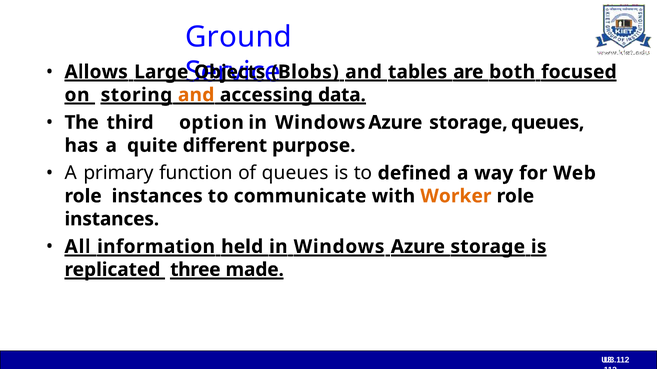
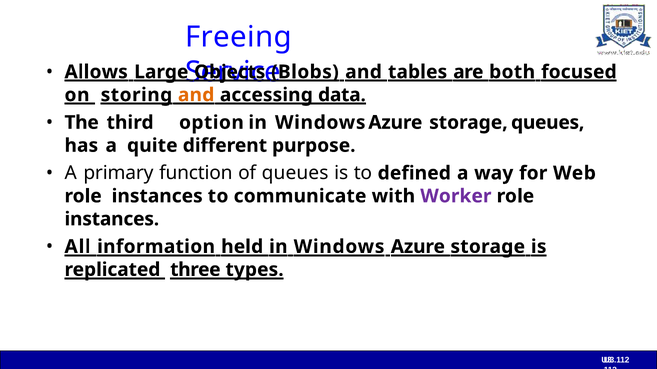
Ground: Ground -> Freeing (238, 37)
Worker colour: orange -> purple (456, 196)
made: made -> types (255, 270)
